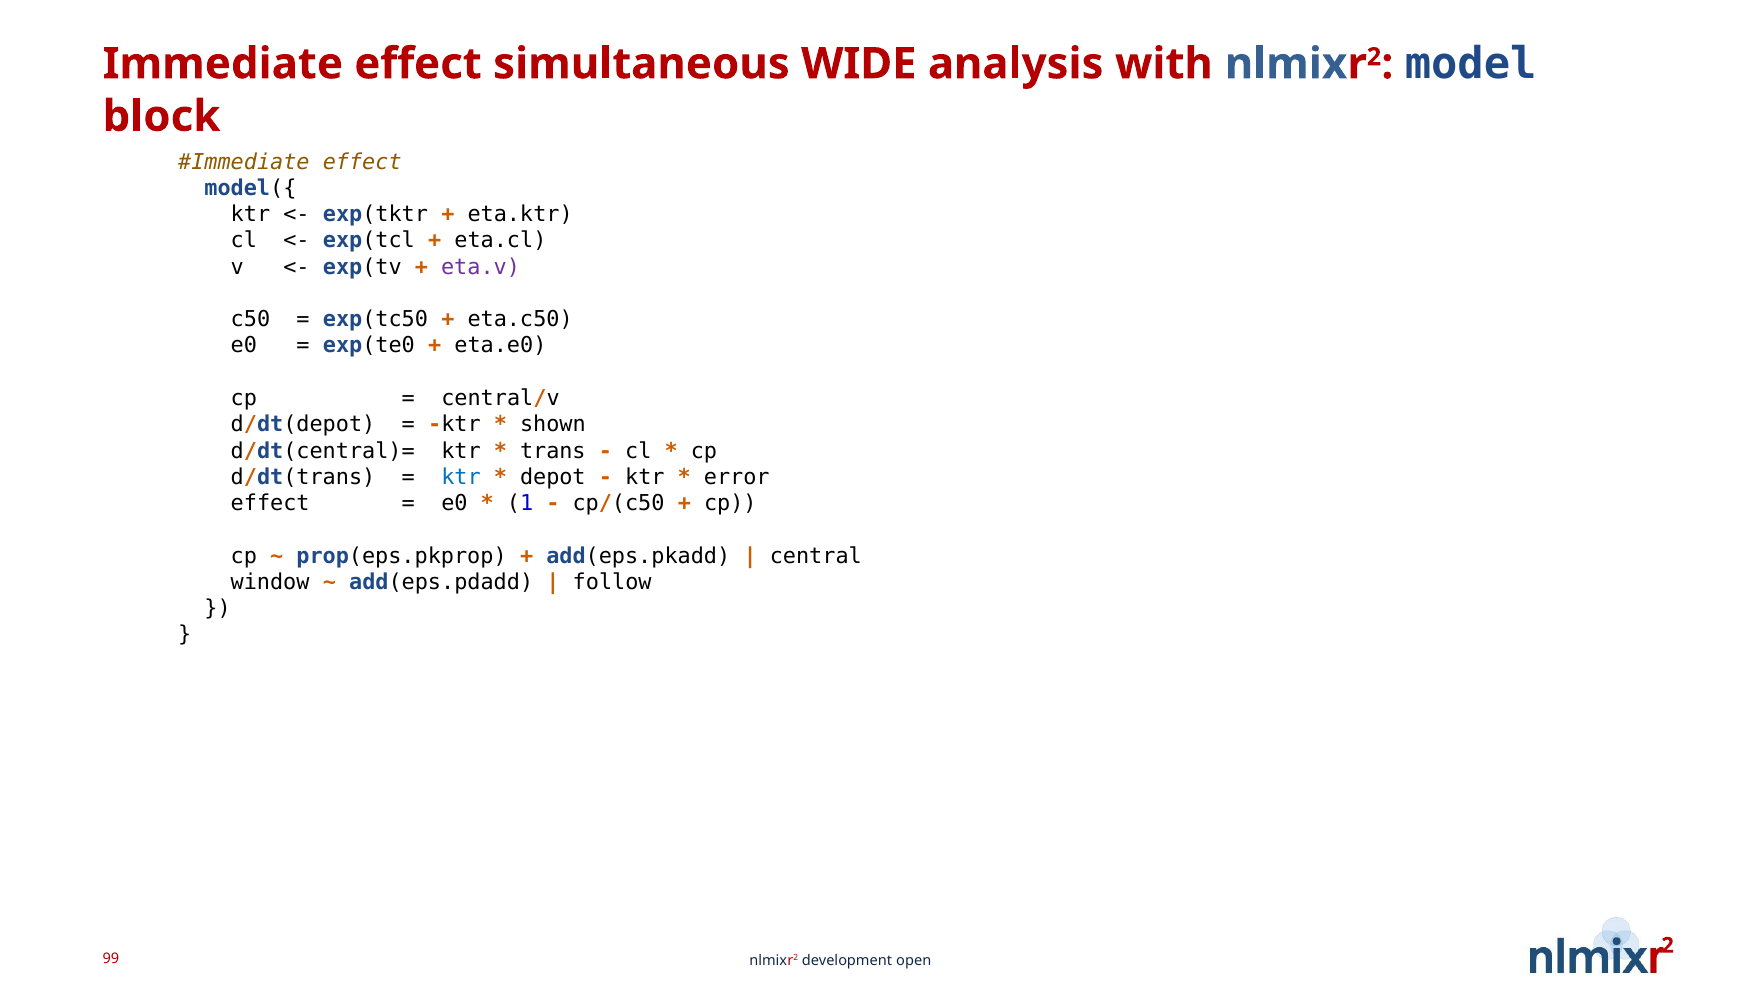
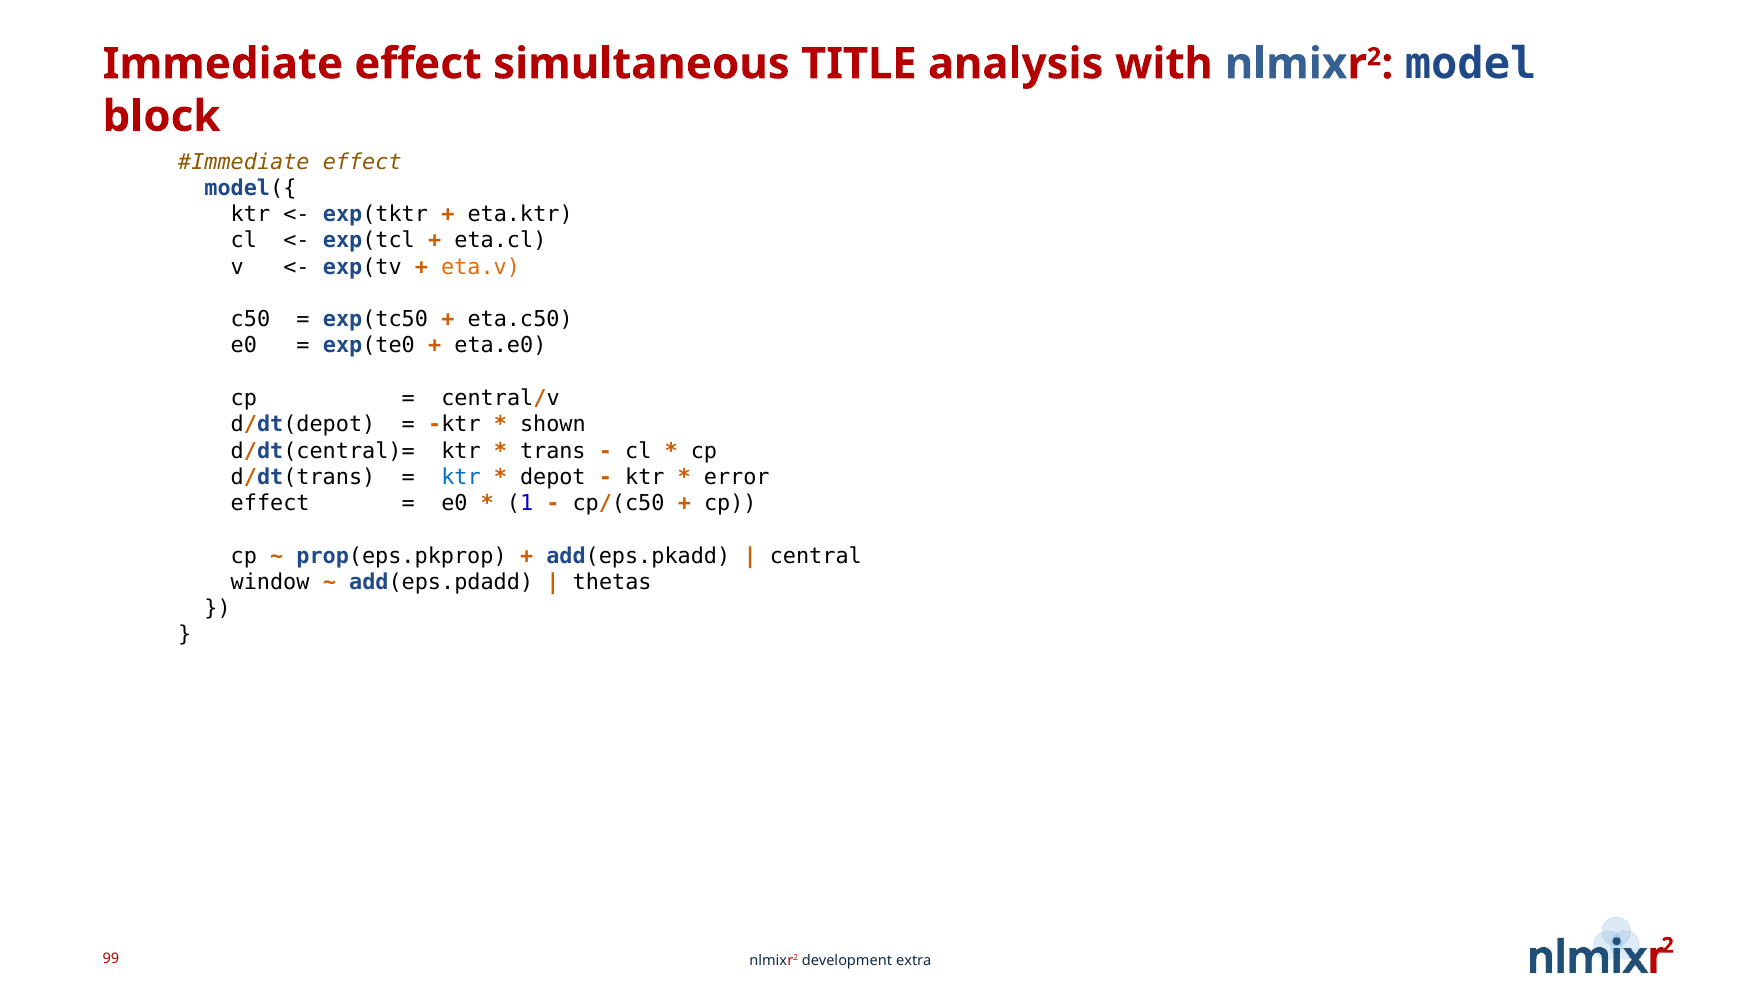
WIDE: WIDE -> TITLE (859, 64)
eta.v colour: purple -> orange (481, 267)
follow: follow -> thetas (612, 582)
open: open -> extra (914, 960)
